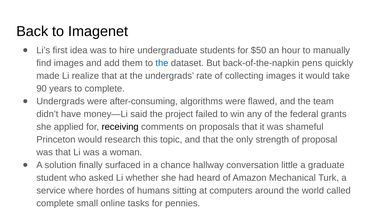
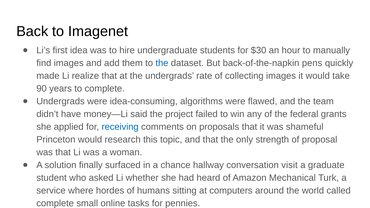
$50: $50 -> $30 (259, 50)
after-consuming: after-consuming -> idea-consuming (144, 101)
receiving colour: black -> blue (120, 127)
little: little -> visit (290, 165)
